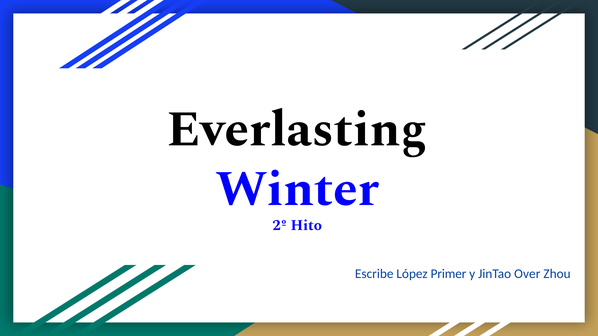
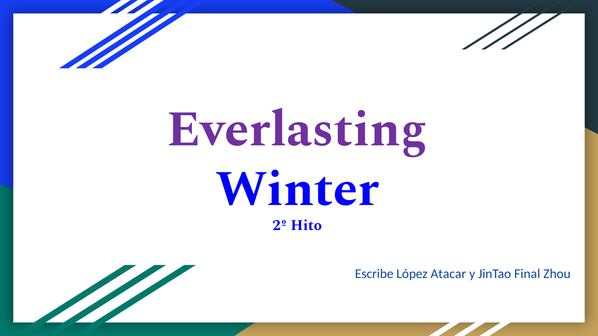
Everlasting colour: black -> purple (297, 129)
Primer: Primer -> Atacar (448, 274)
Over: Over -> Final (527, 274)
